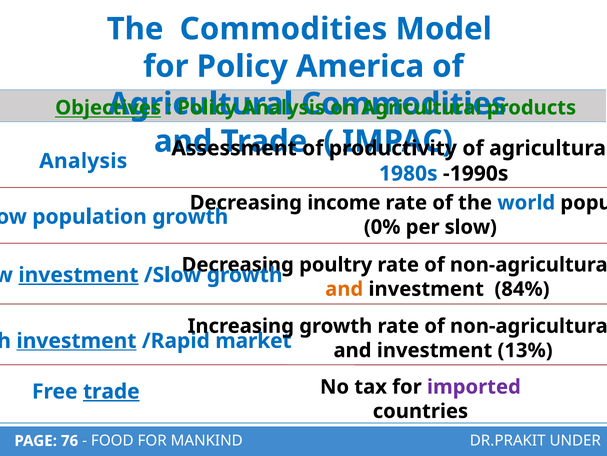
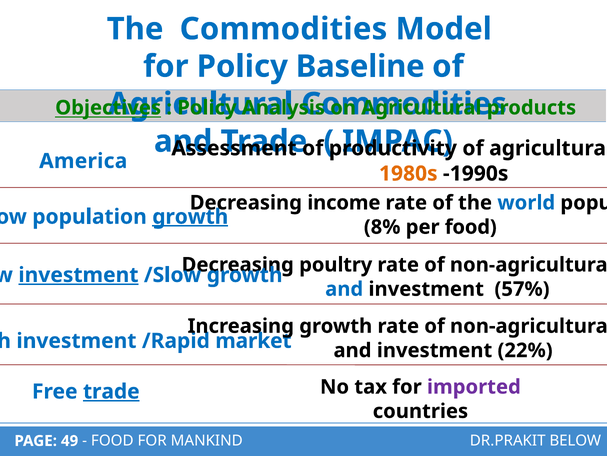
America: America -> Baseline (360, 66)
Analysis: Analysis -> America (83, 161)
1980s colour: blue -> orange (408, 173)
growth underline: none -> present (190, 216)
0%: 0% -> 8% (382, 227)
per slow: slow -> food (471, 227)
and colour: orange -> blue (344, 289)
84%: 84% -> 57% (522, 289)
investment underline: present -> none (76, 340)
13%: 13% -> 22% (525, 350)
76: 76 -> 49 (70, 440)
UNDER: UNDER -> BELOW (575, 440)
